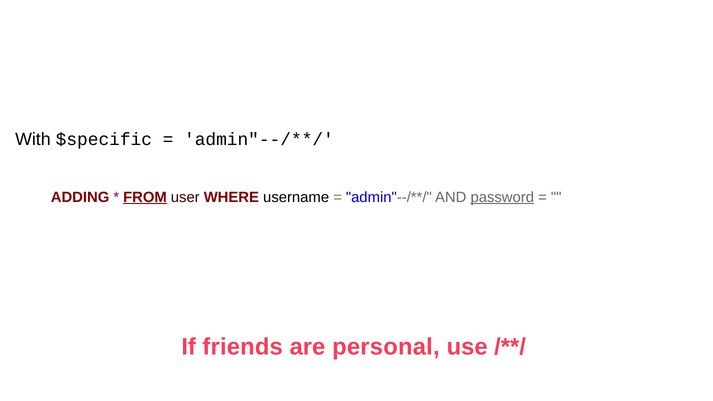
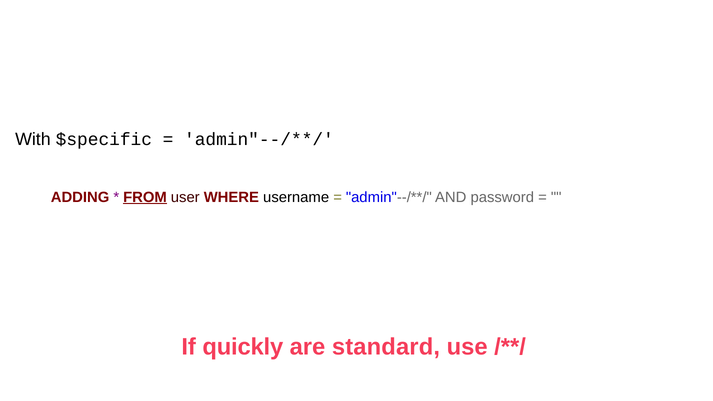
password underline: present -> none (502, 197)
friends: friends -> quickly (243, 347)
personal: personal -> standard (386, 347)
